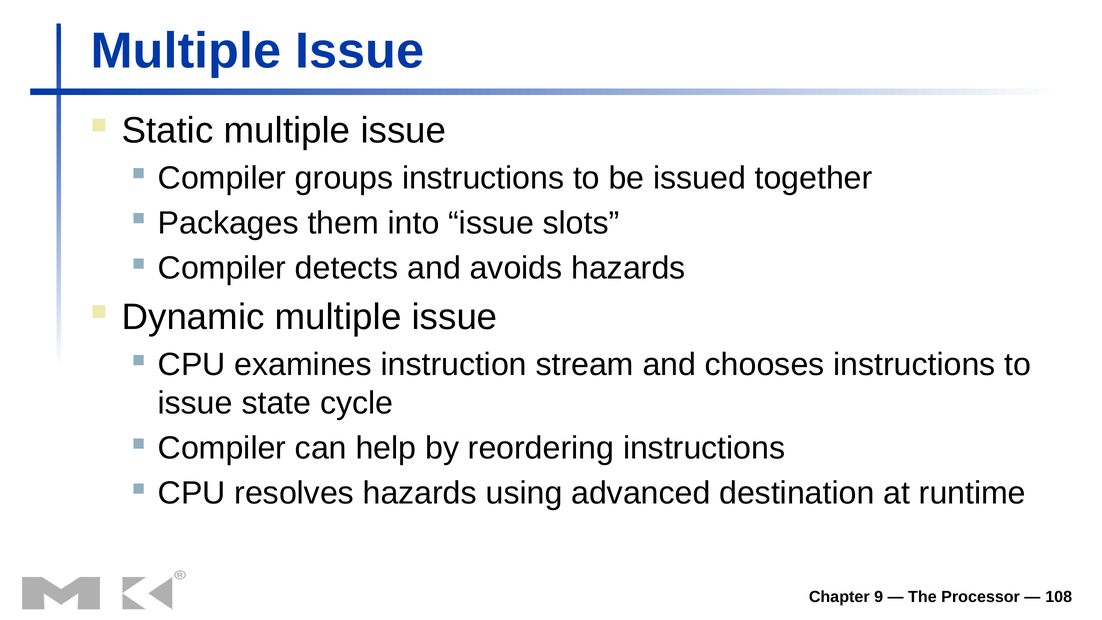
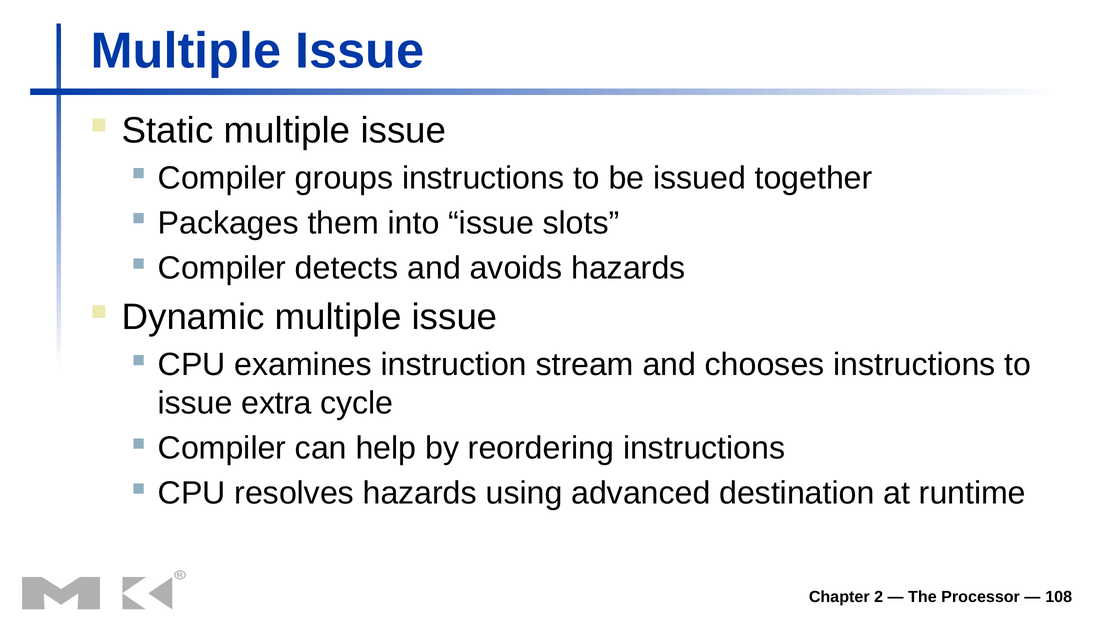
state: state -> extra (277, 403)
9: 9 -> 2 (879, 597)
